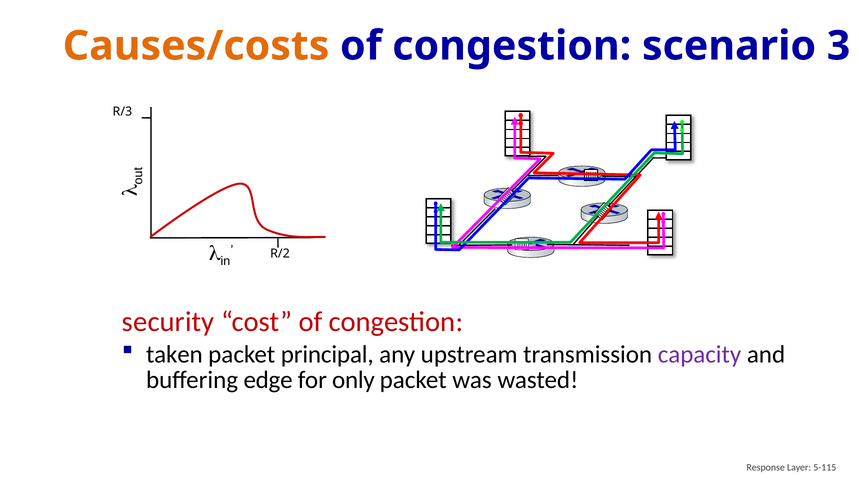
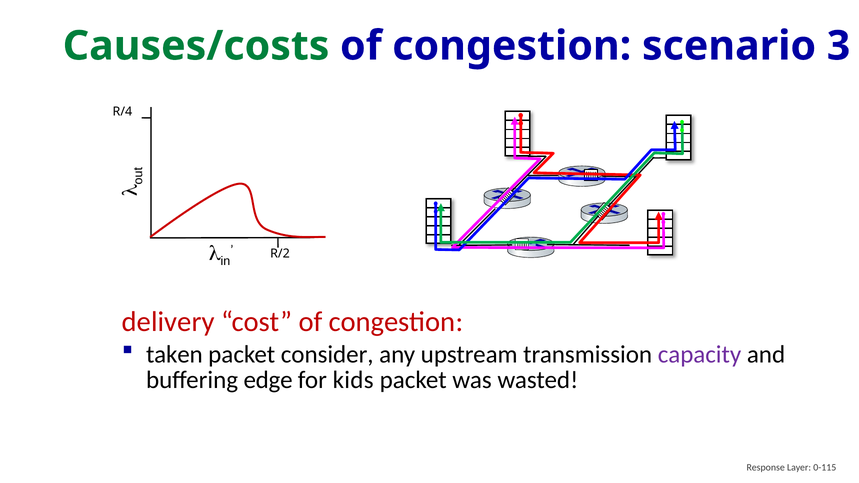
Causes/costs colour: orange -> green (196, 46)
R/3: R/3 -> R/4 (122, 112)
security: security -> delivery (168, 322)
principal: principal -> consider (327, 355)
only: only -> kids (353, 380)
5-115: 5-115 -> 0-115 (825, 467)
